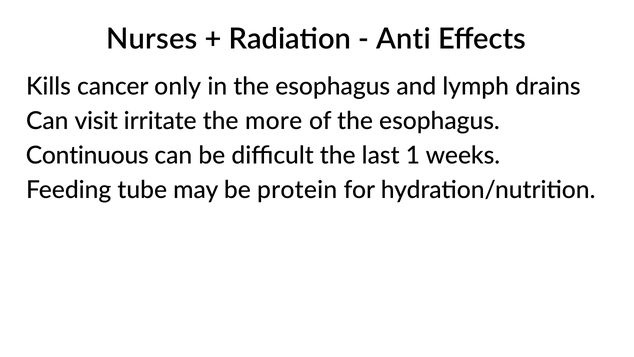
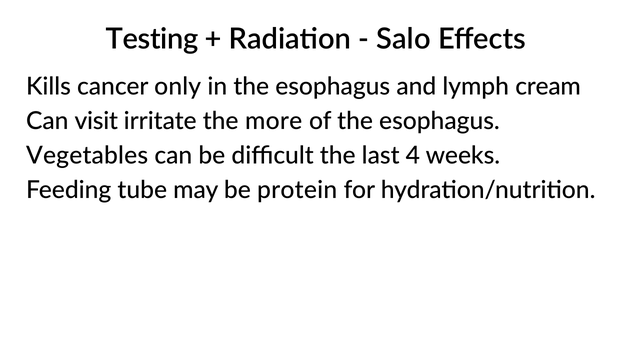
Nurses: Nurses -> Testing (152, 39)
Anti: Anti -> Salo (403, 39)
drains: drains -> cream (548, 86)
Continuous: Continuous -> Vegetables (87, 155)
1: 1 -> 4 (413, 155)
